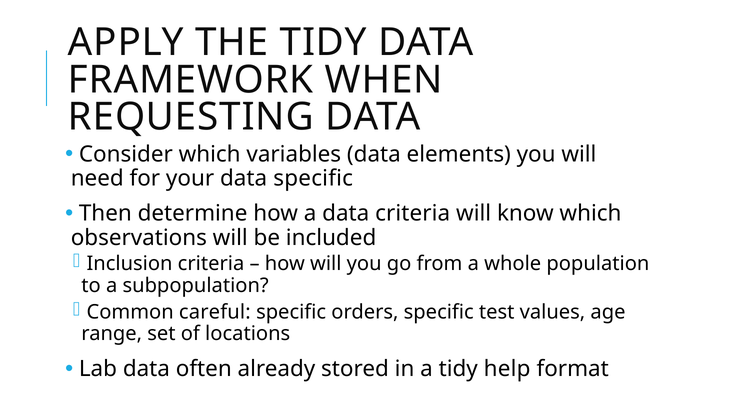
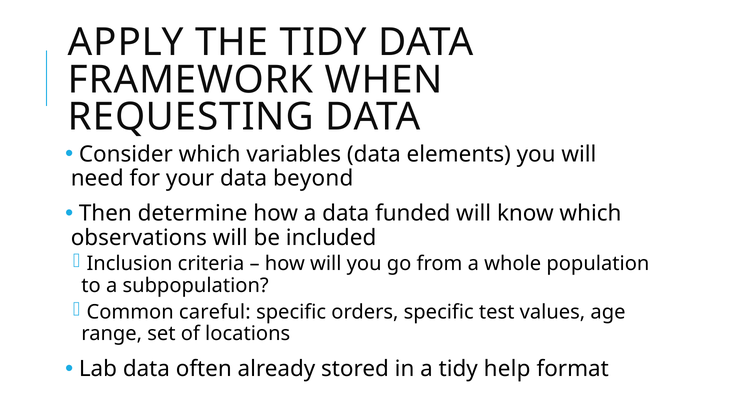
data specific: specific -> beyond (313, 178)
data criteria: criteria -> funded (413, 213)
